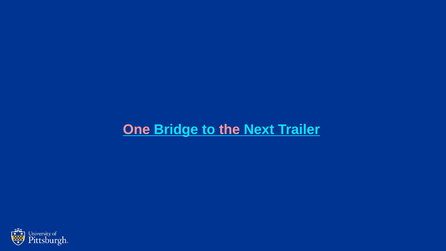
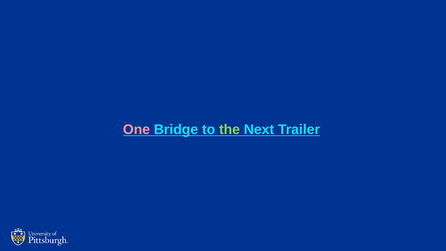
the colour: pink -> light green (230, 129)
